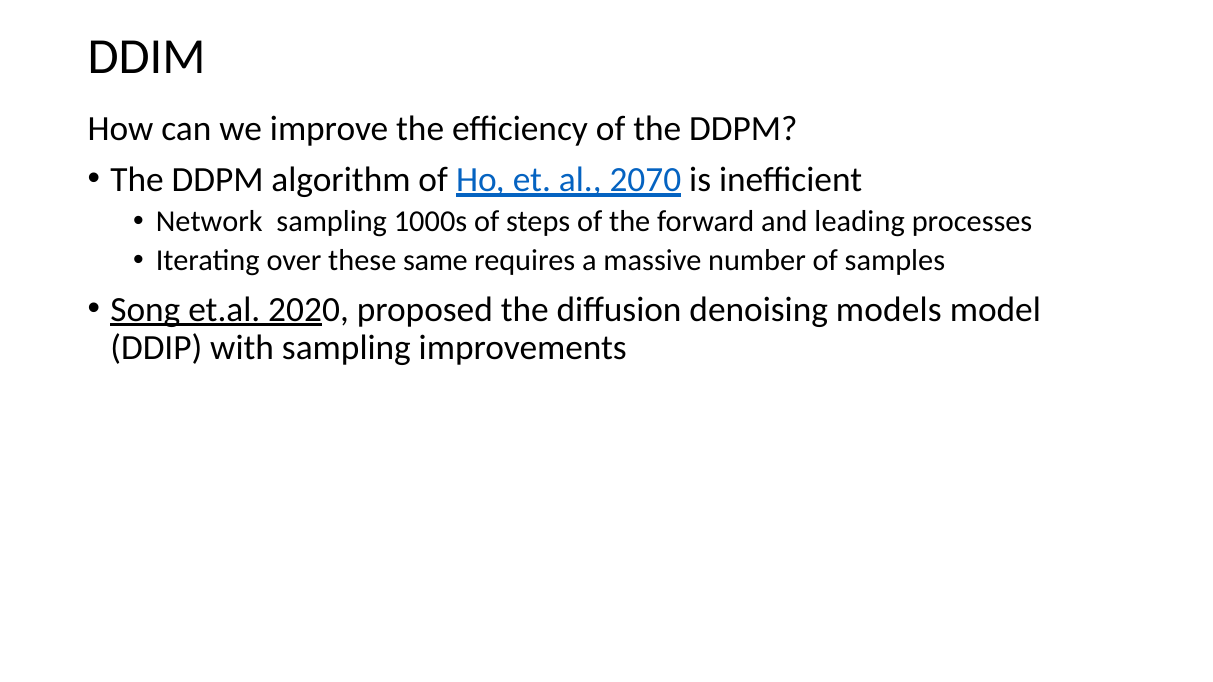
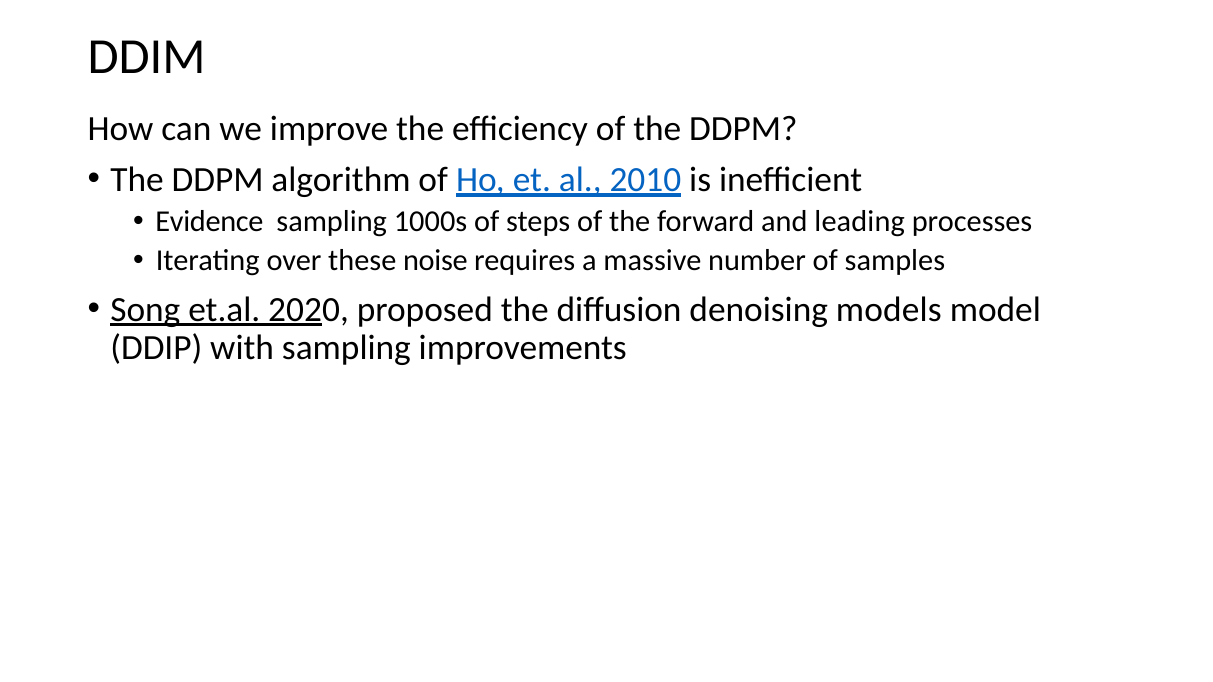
2070: 2070 -> 2010 (645, 180)
Network: Network -> Evidence (209, 222)
same: same -> noise (435, 261)
